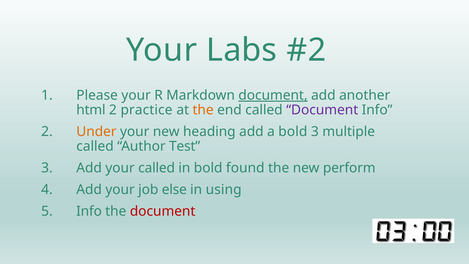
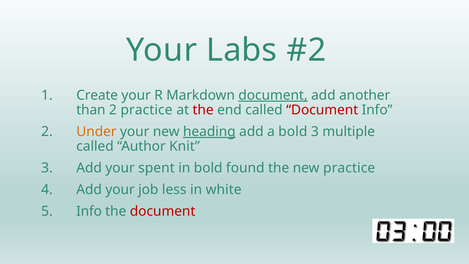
Please: Please -> Create (97, 95)
html: html -> than (91, 110)
the colour: orange -> red (203, 110)
Document colour: purple -> red (322, 110)
heading underline: none -> present (209, 132)
Test: Test -> Knit (185, 146)
your called: called -> spent (156, 168)
new perform: perform -> practice (349, 168)
else: else -> less (174, 190)
using: using -> white (224, 190)
